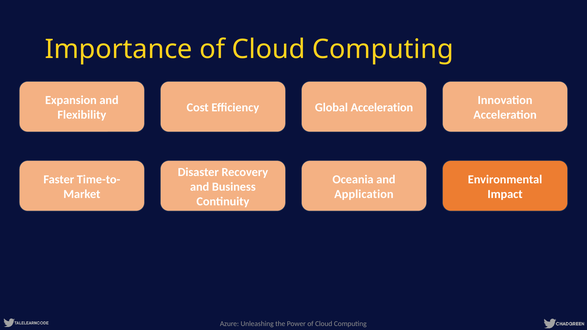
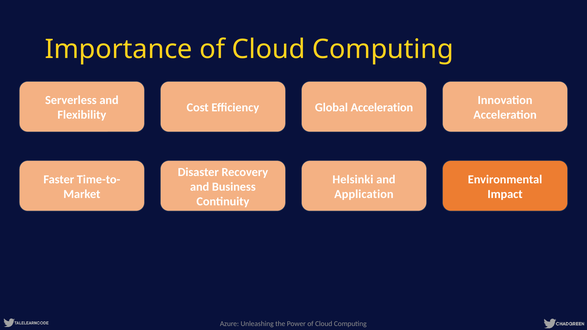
Expansion: Expansion -> Serverless (71, 100)
Oceania: Oceania -> Helsinki (353, 179)
